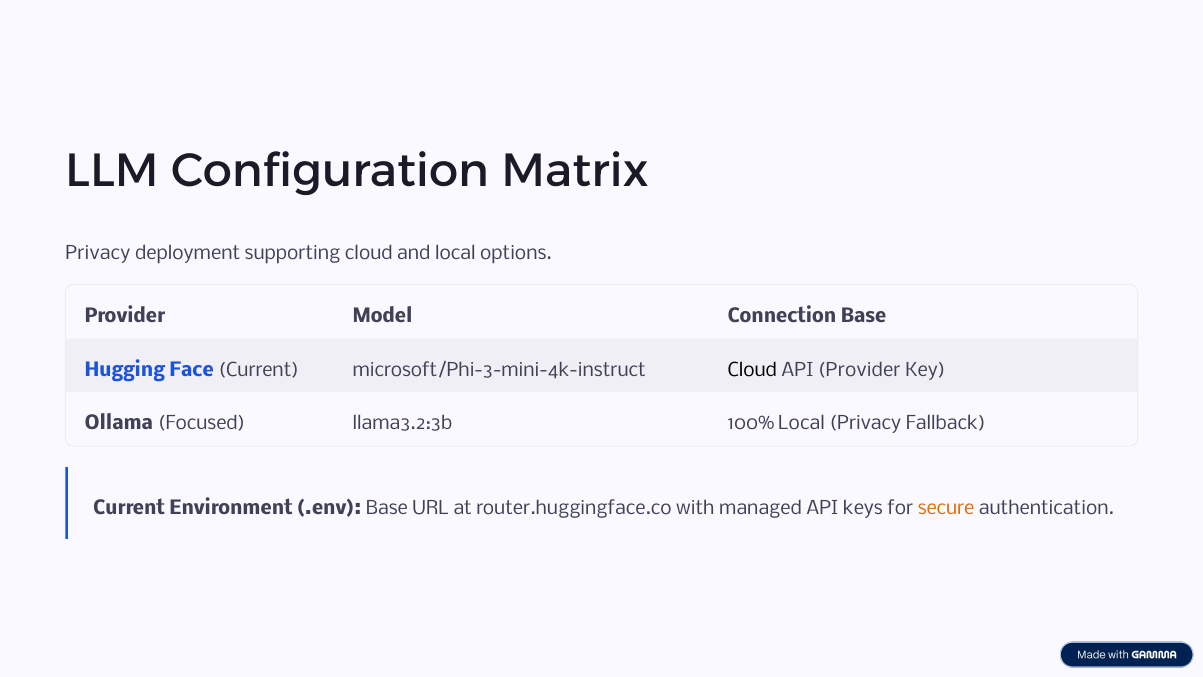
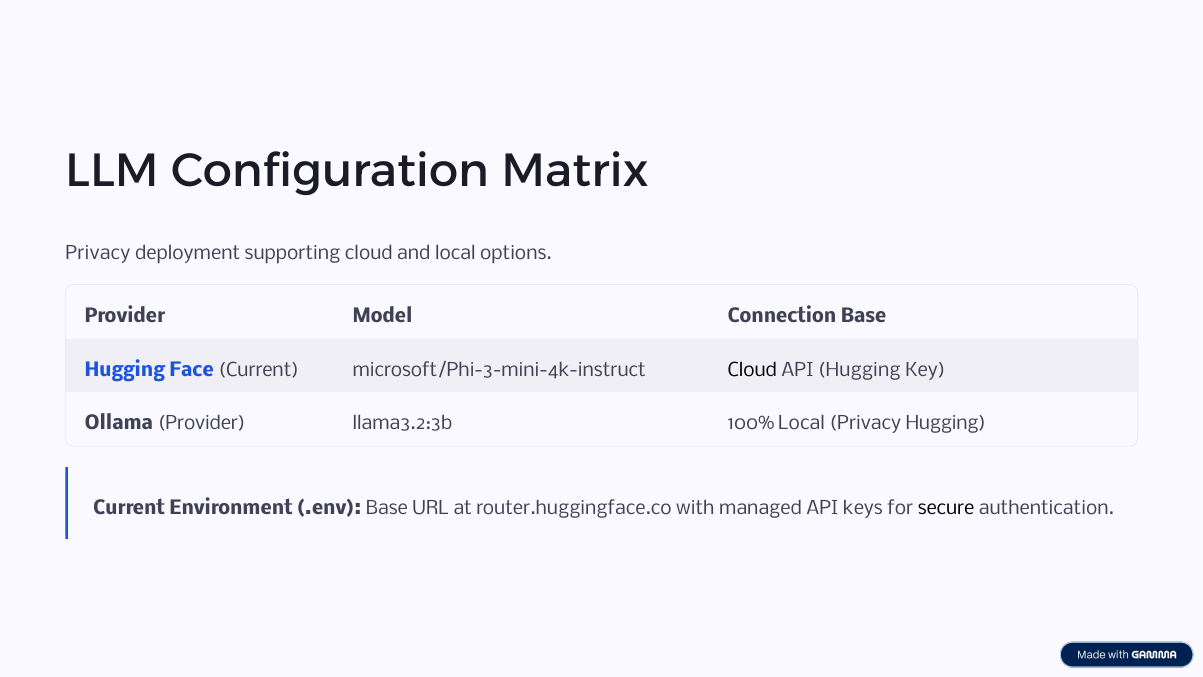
API Provider: Provider -> Hugging (859, 370)
Ollama Focused: Focused -> Provider (202, 424)
Privacy Fallback: Fallback -> Hugging (946, 424)
secure colour: orange -> black (946, 508)
